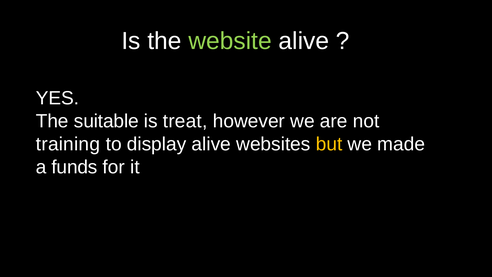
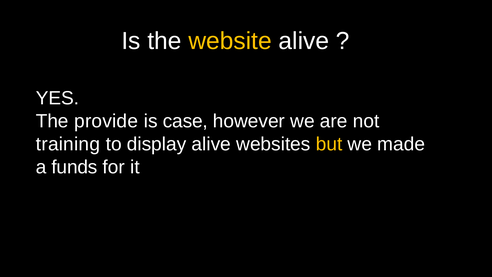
website colour: light green -> yellow (230, 41)
suitable: suitable -> provide (106, 121)
treat: treat -> case (185, 121)
